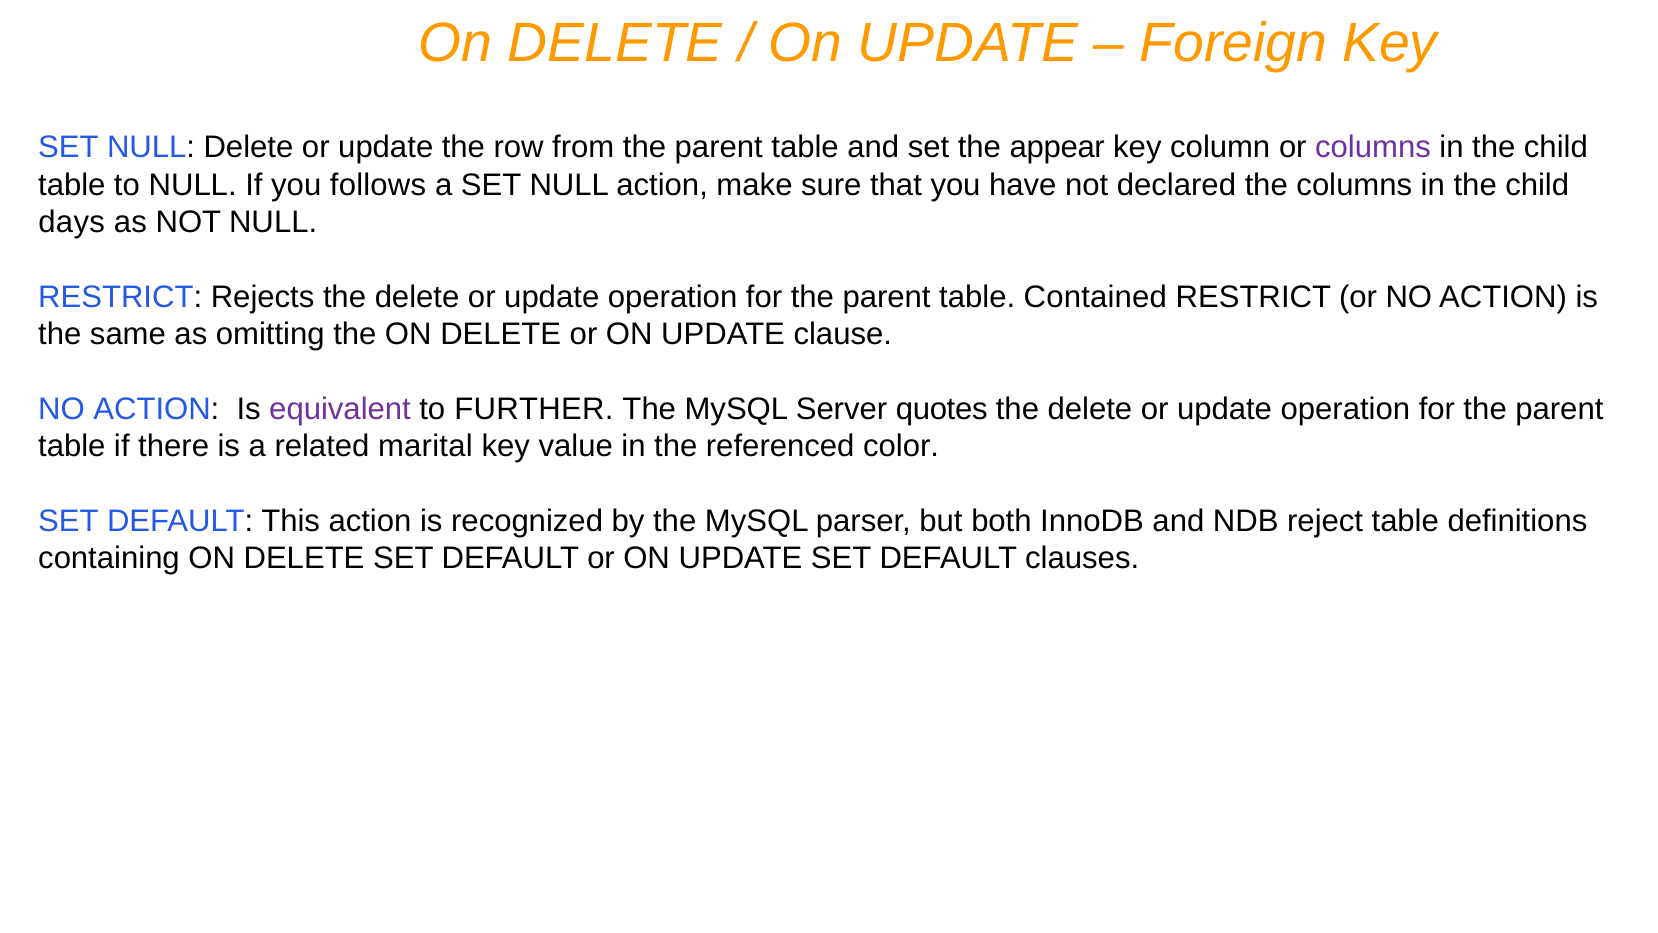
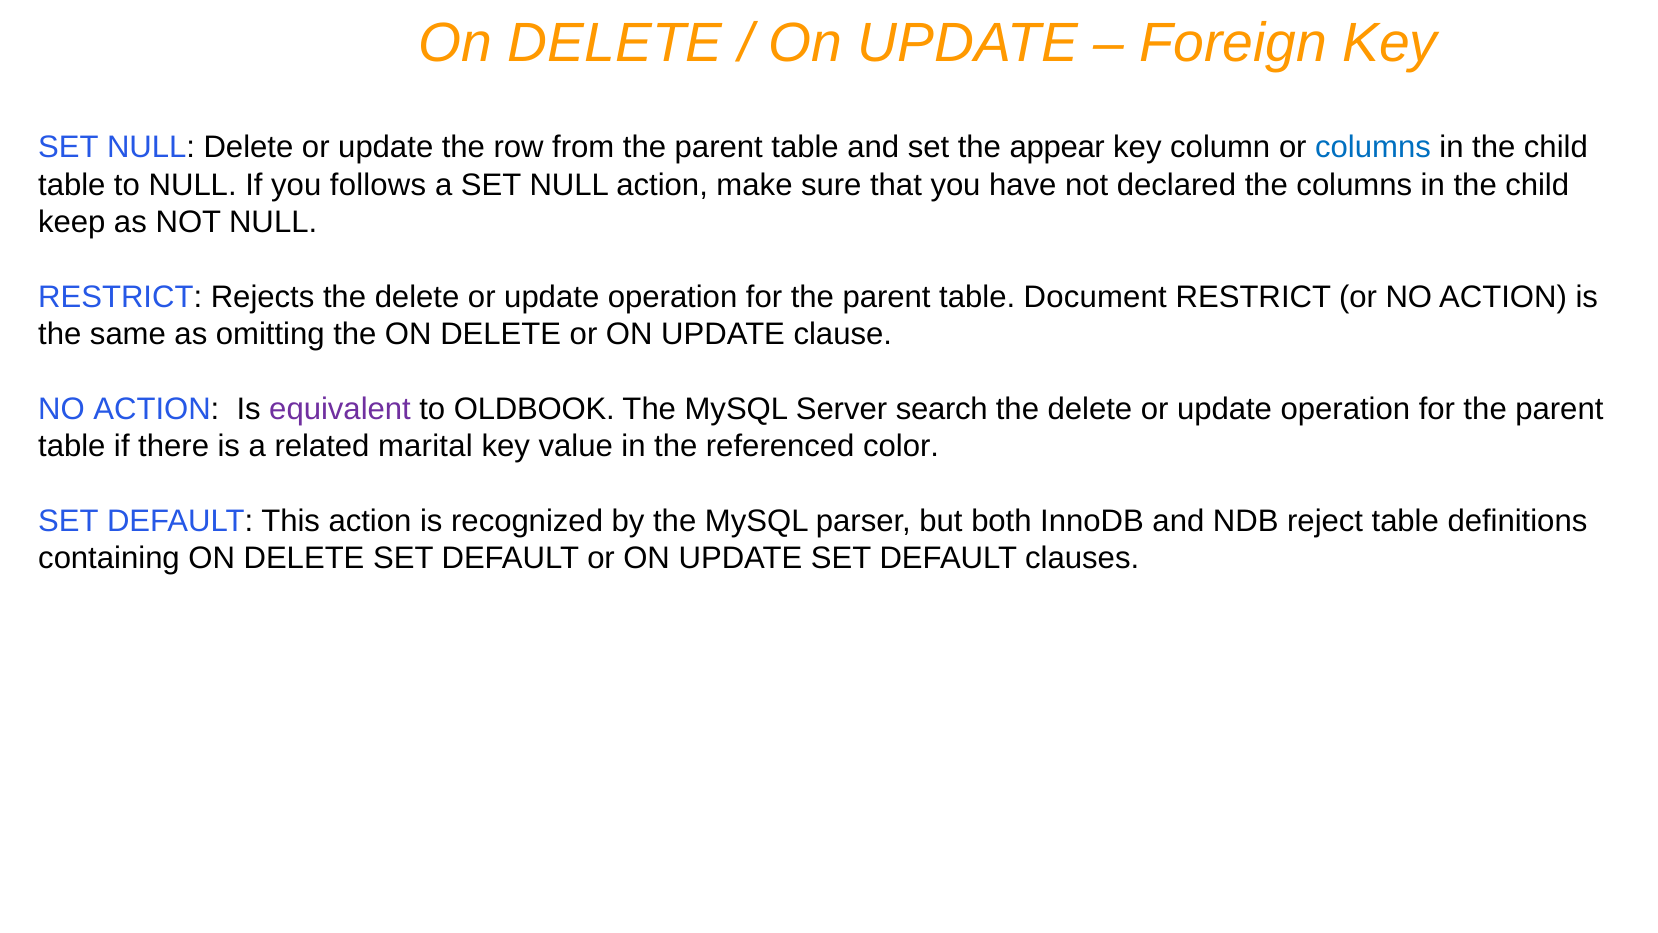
columns colour: purple -> blue (1373, 148)
days: days -> keep (72, 222)
Contained: Contained -> Document (1095, 297)
FURTHER: FURTHER -> OLDBOOK (534, 409)
quotes: quotes -> search (942, 409)
